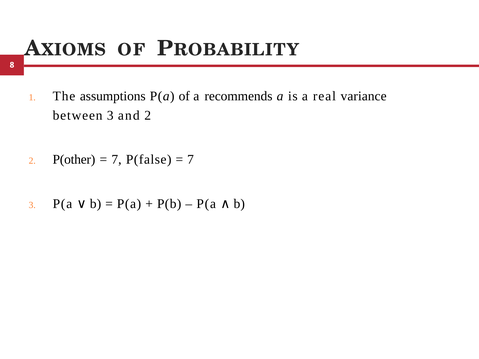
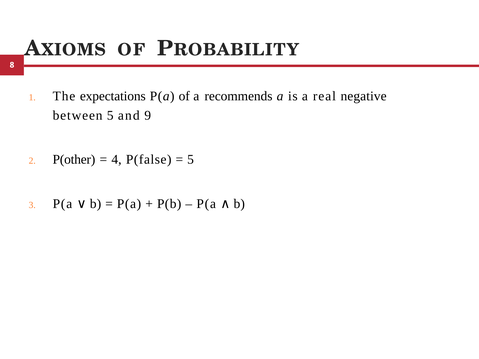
assumptions: assumptions -> expectations (113, 96)
variance: variance -> negative (364, 96)
between 3: 3 -> 5 (110, 115)
and 2: 2 -> 9 (148, 115)
7: 7 -> 4 (116, 160)
7: 7 -> 5 (191, 160)
